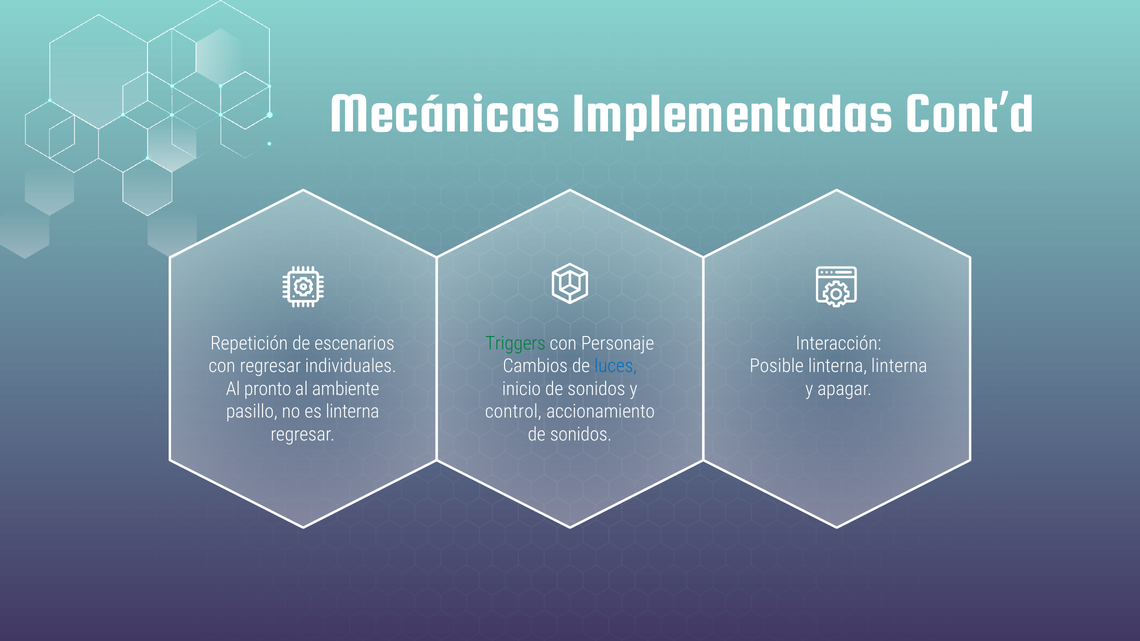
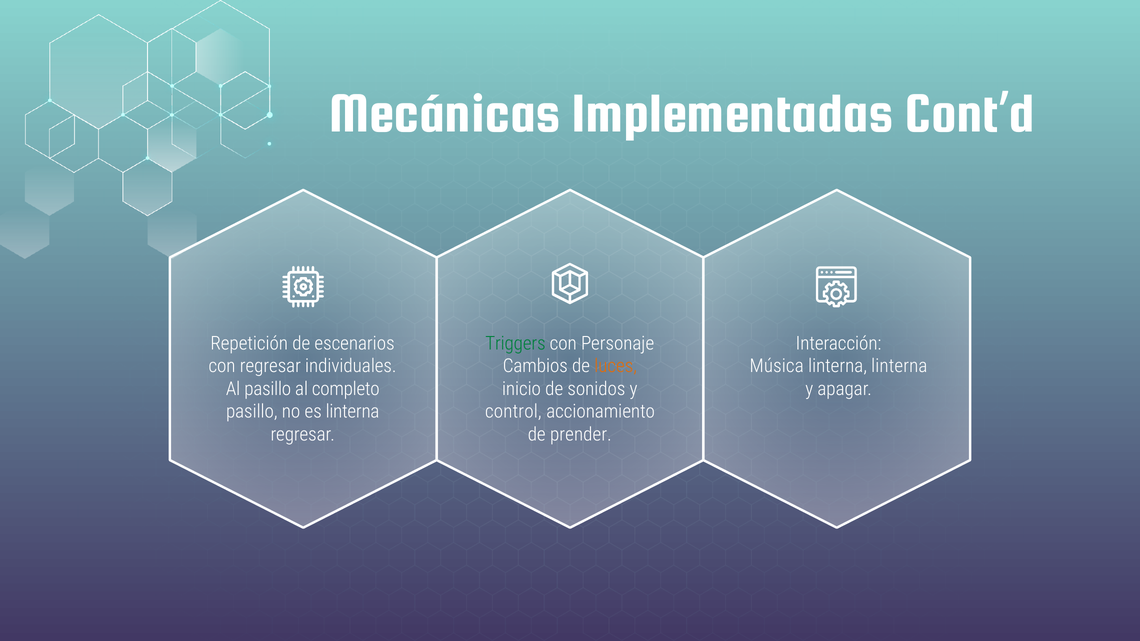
luces colour: blue -> orange (616, 366)
Posible: Posible -> Música (777, 366)
Al pronto: pronto -> pasillo (268, 389)
ambiente: ambiente -> completo (346, 389)
sonidos: sonidos -> prender (581, 435)
